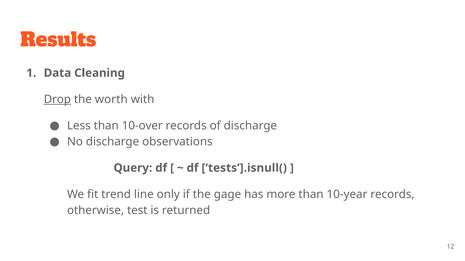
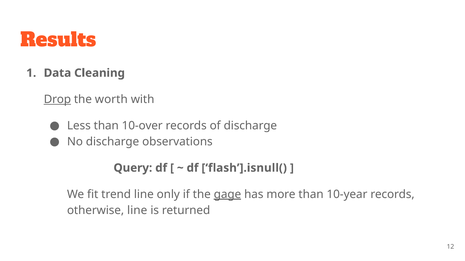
tests’].isnull(: tests’].isnull( -> flash’].isnull( (244, 168)
gage underline: none -> present (227, 195)
otherwise test: test -> line (137, 211)
